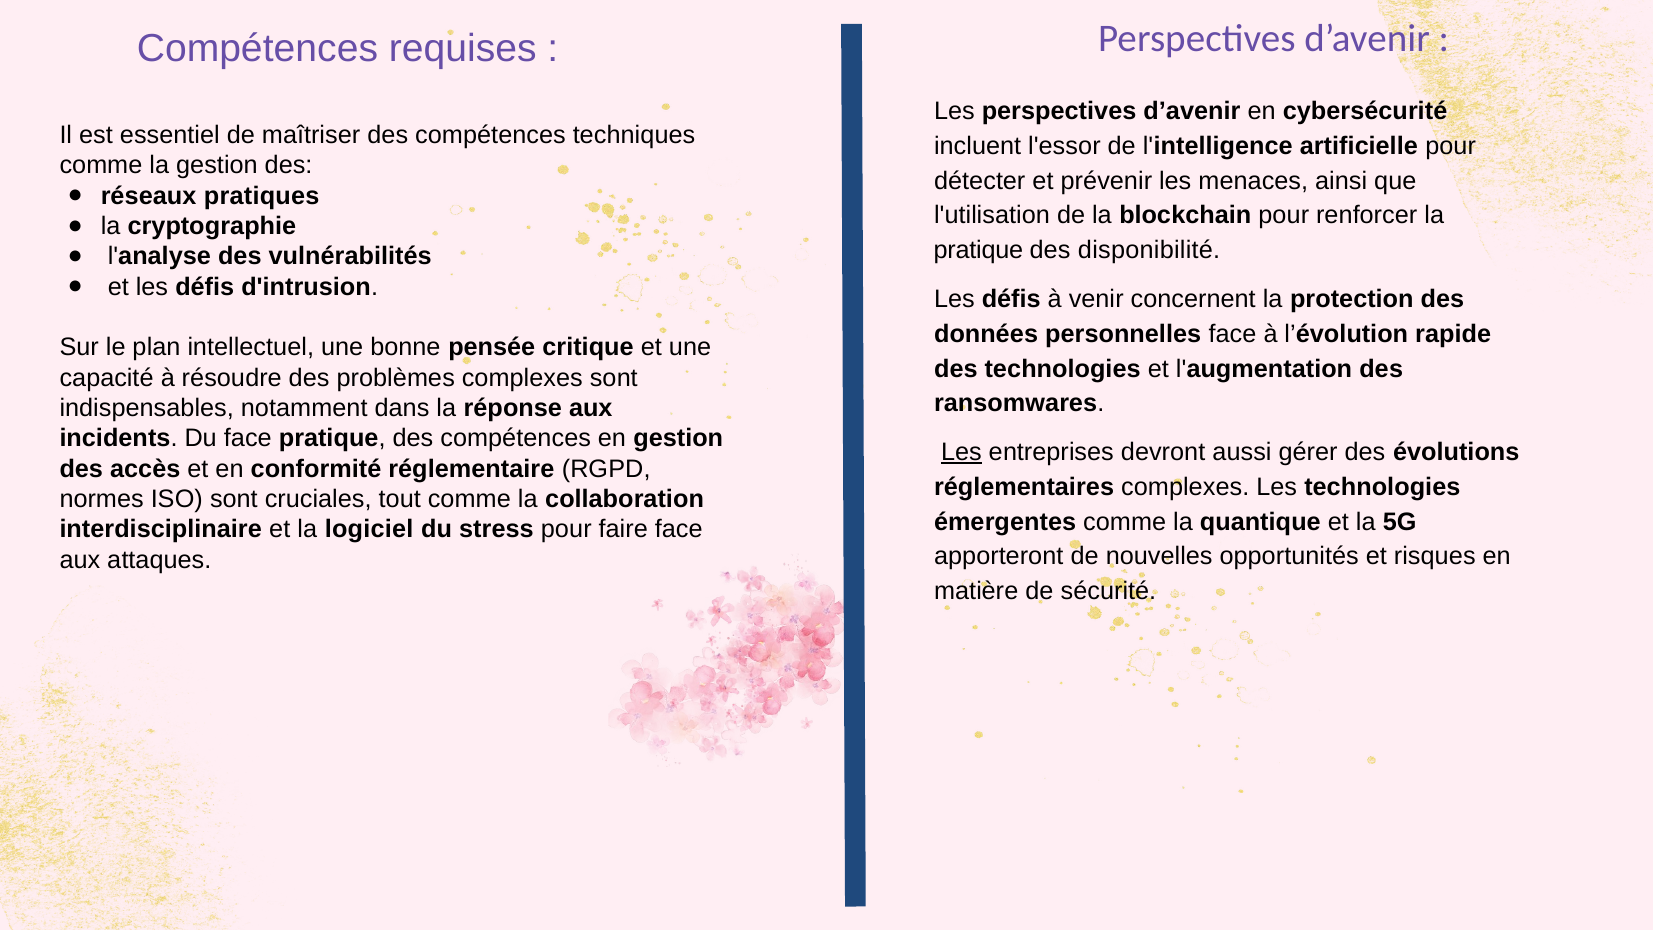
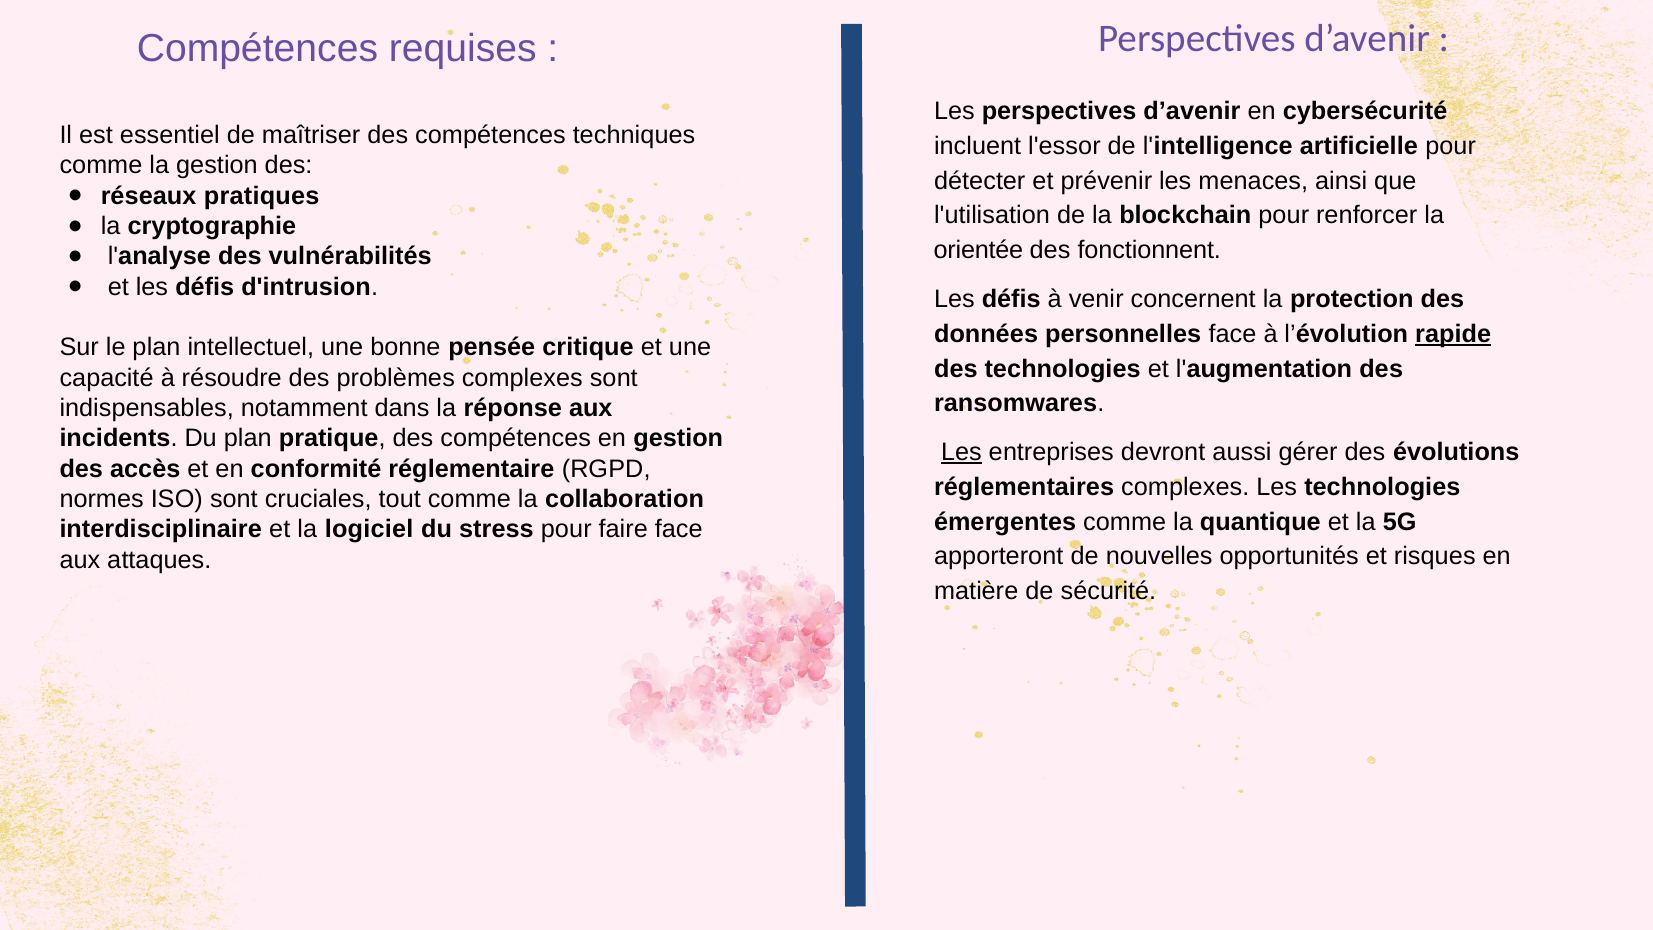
pratique: pratique -> orientée (978, 250)
disponibilité: disponibilité -> fonctionnent (1149, 250)
rapide underline: none -> present (1453, 334)
Du face: face -> plan (248, 438)
